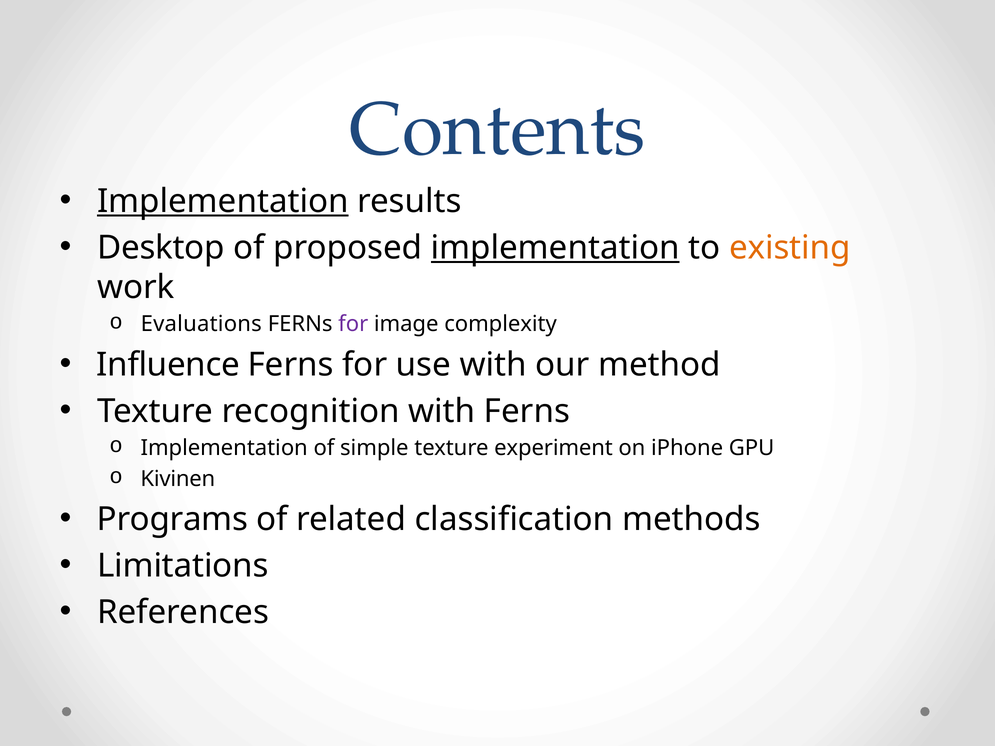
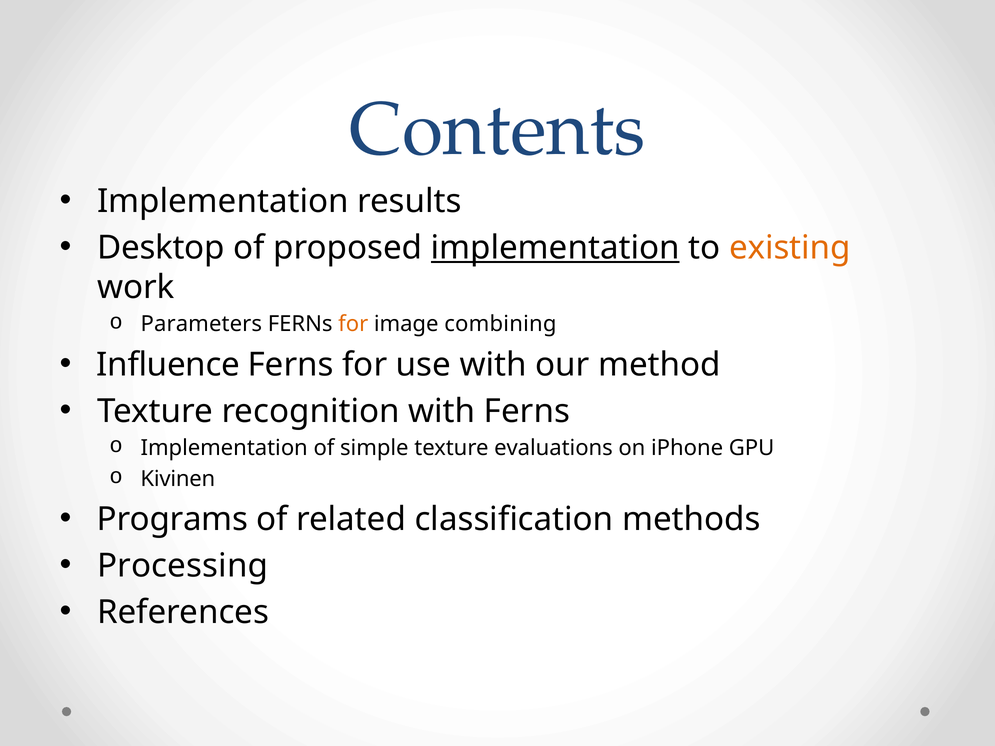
Implementation underline: present -> none (223, 201)
Evaluations: Evaluations -> Parameters (201, 324)
for colour: purple -> orange (353, 324)
complexity: complexity -> combining (500, 324)
experiment: experiment -> evaluations (553, 448)
Limitations: Limitations -> Processing (183, 566)
